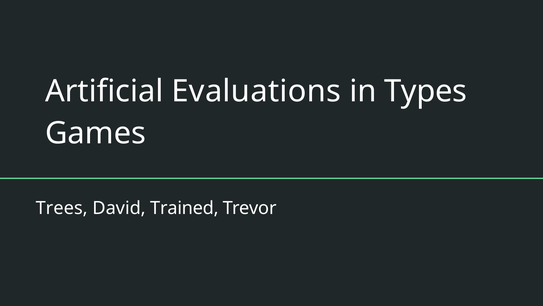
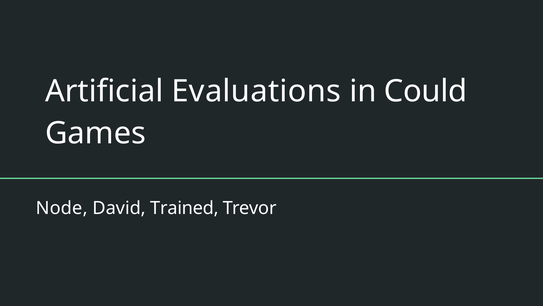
Types: Types -> Could (426, 91)
Trees: Trees -> Node (62, 208)
